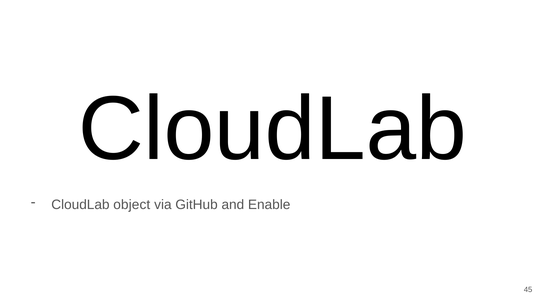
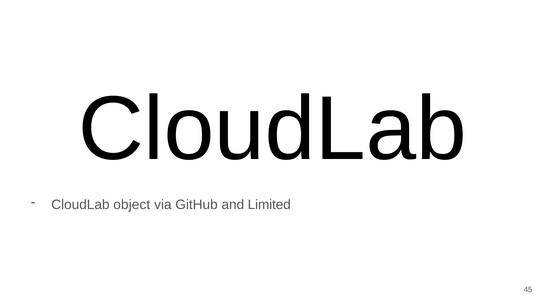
Enable: Enable -> Limited (269, 205)
